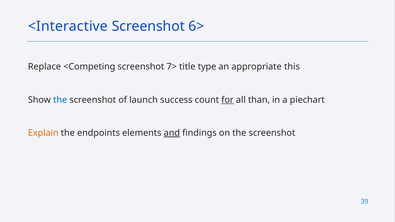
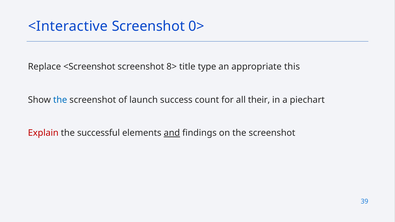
6>: 6> -> 0> (196, 26)
<Competing: <Competing -> <Screenshot (89, 67)
7>: 7> -> 8> (172, 67)
for underline: present -> none (228, 100)
than: than -> their (259, 100)
Explain colour: orange -> red (43, 133)
endpoints: endpoints -> successful (99, 133)
